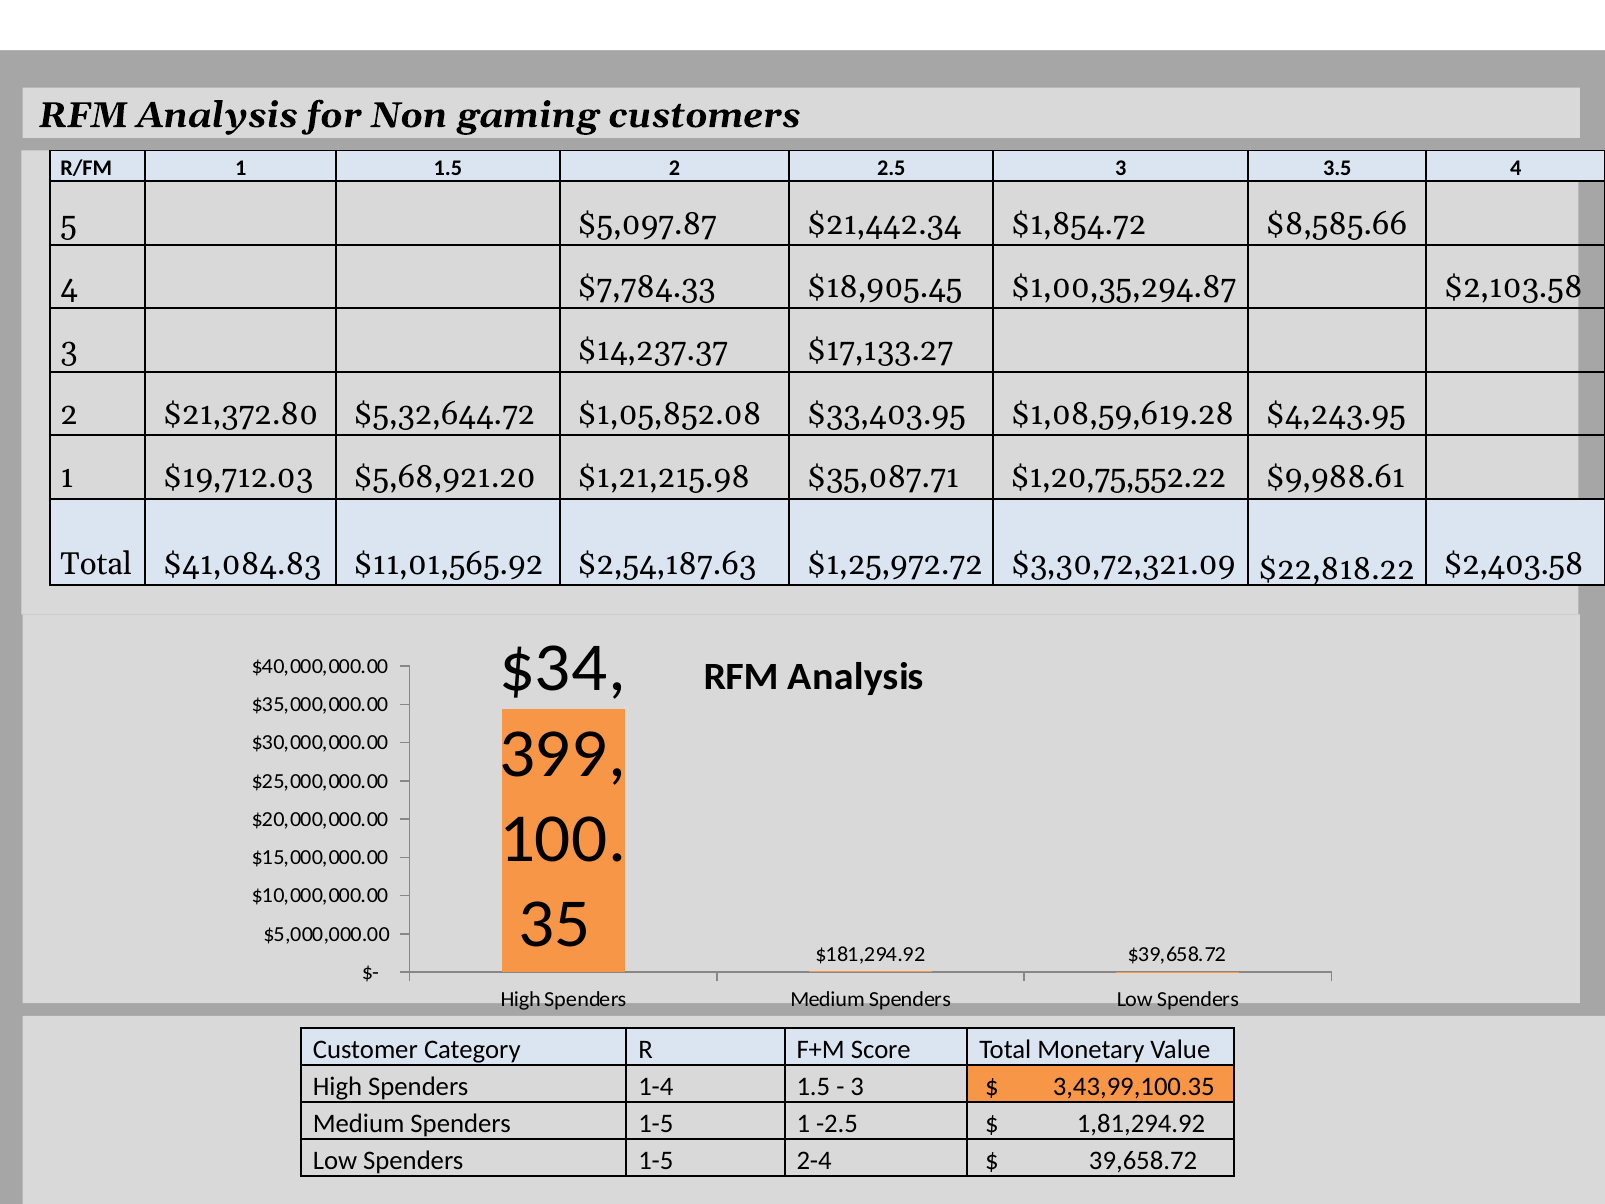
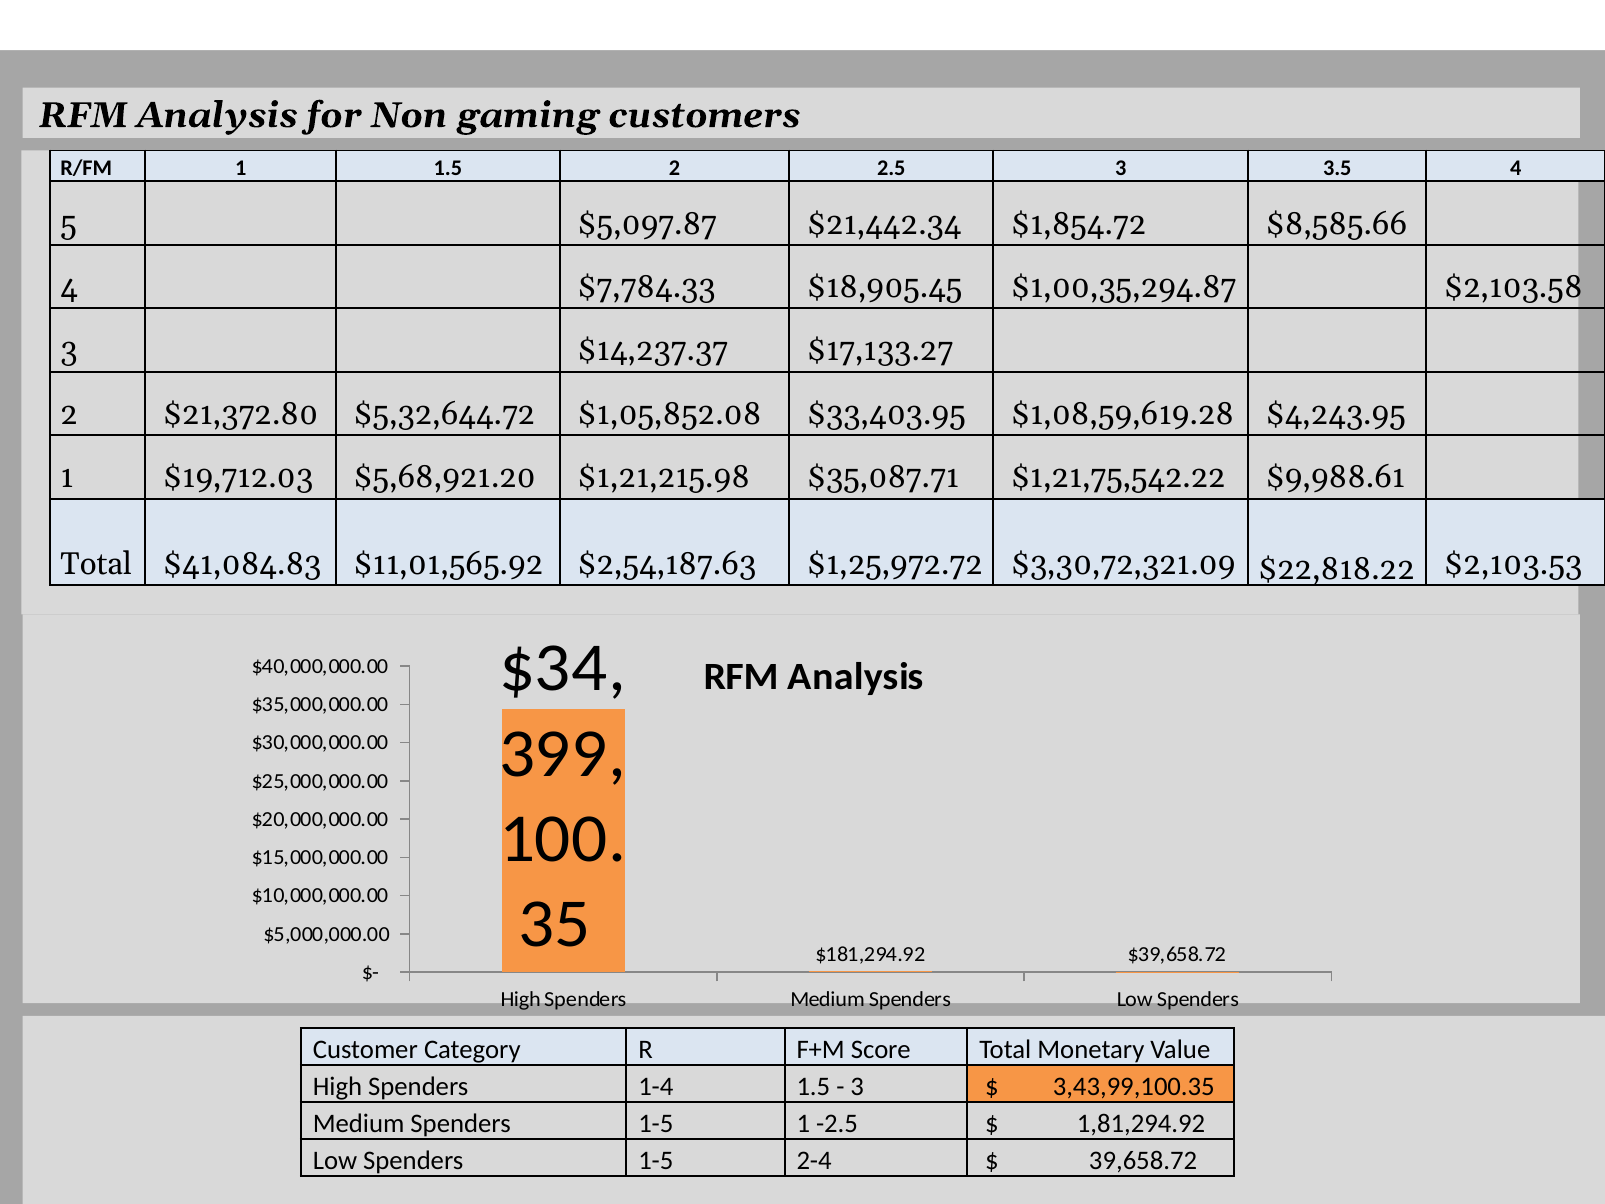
$1,20,75,552.22: $1,20,75,552.22 -> $1,21,75,542.22 (1118, 477)
$2,403.58: $2,403.58 -> $2,103.53 (1513, 564)
